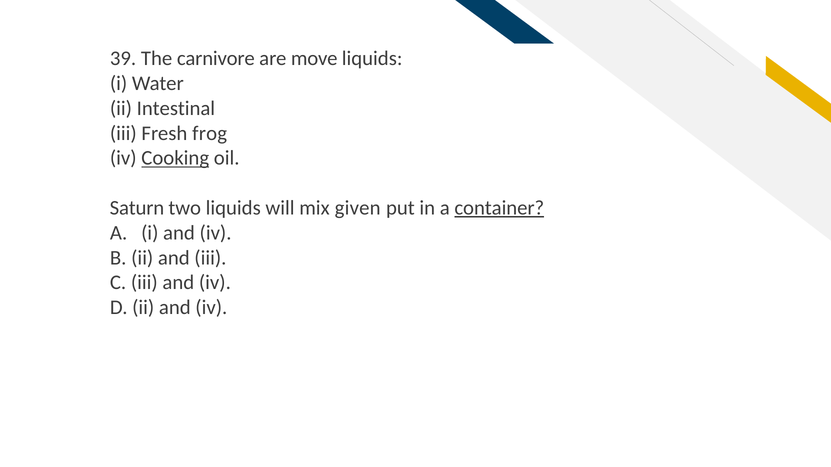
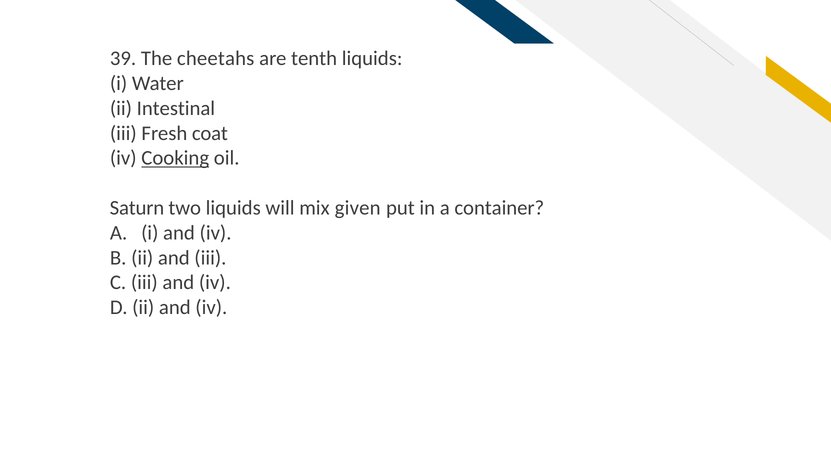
carnivore: carnivore -> cheetahs (216, 59)
move: move -> tenth (314, 59)
frog: frog -> coat (210, 133)
container underline: present -> none (499, 208)
